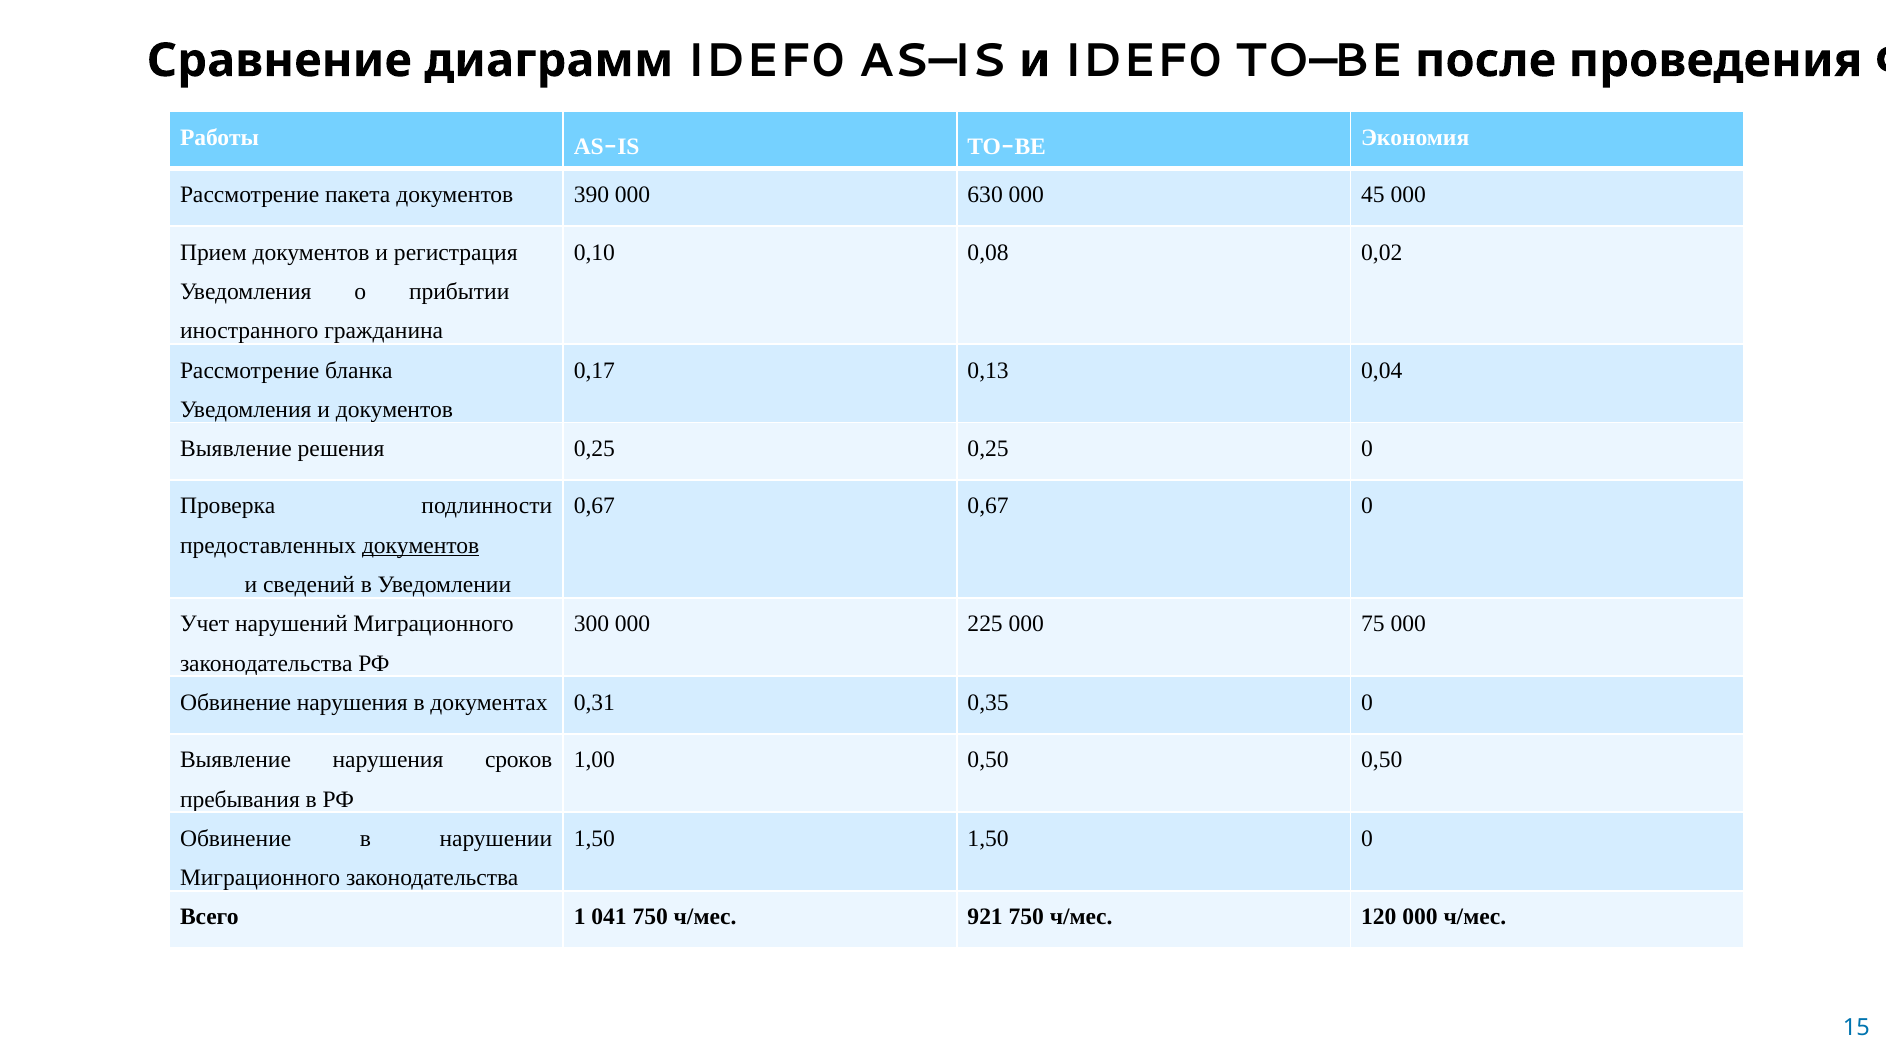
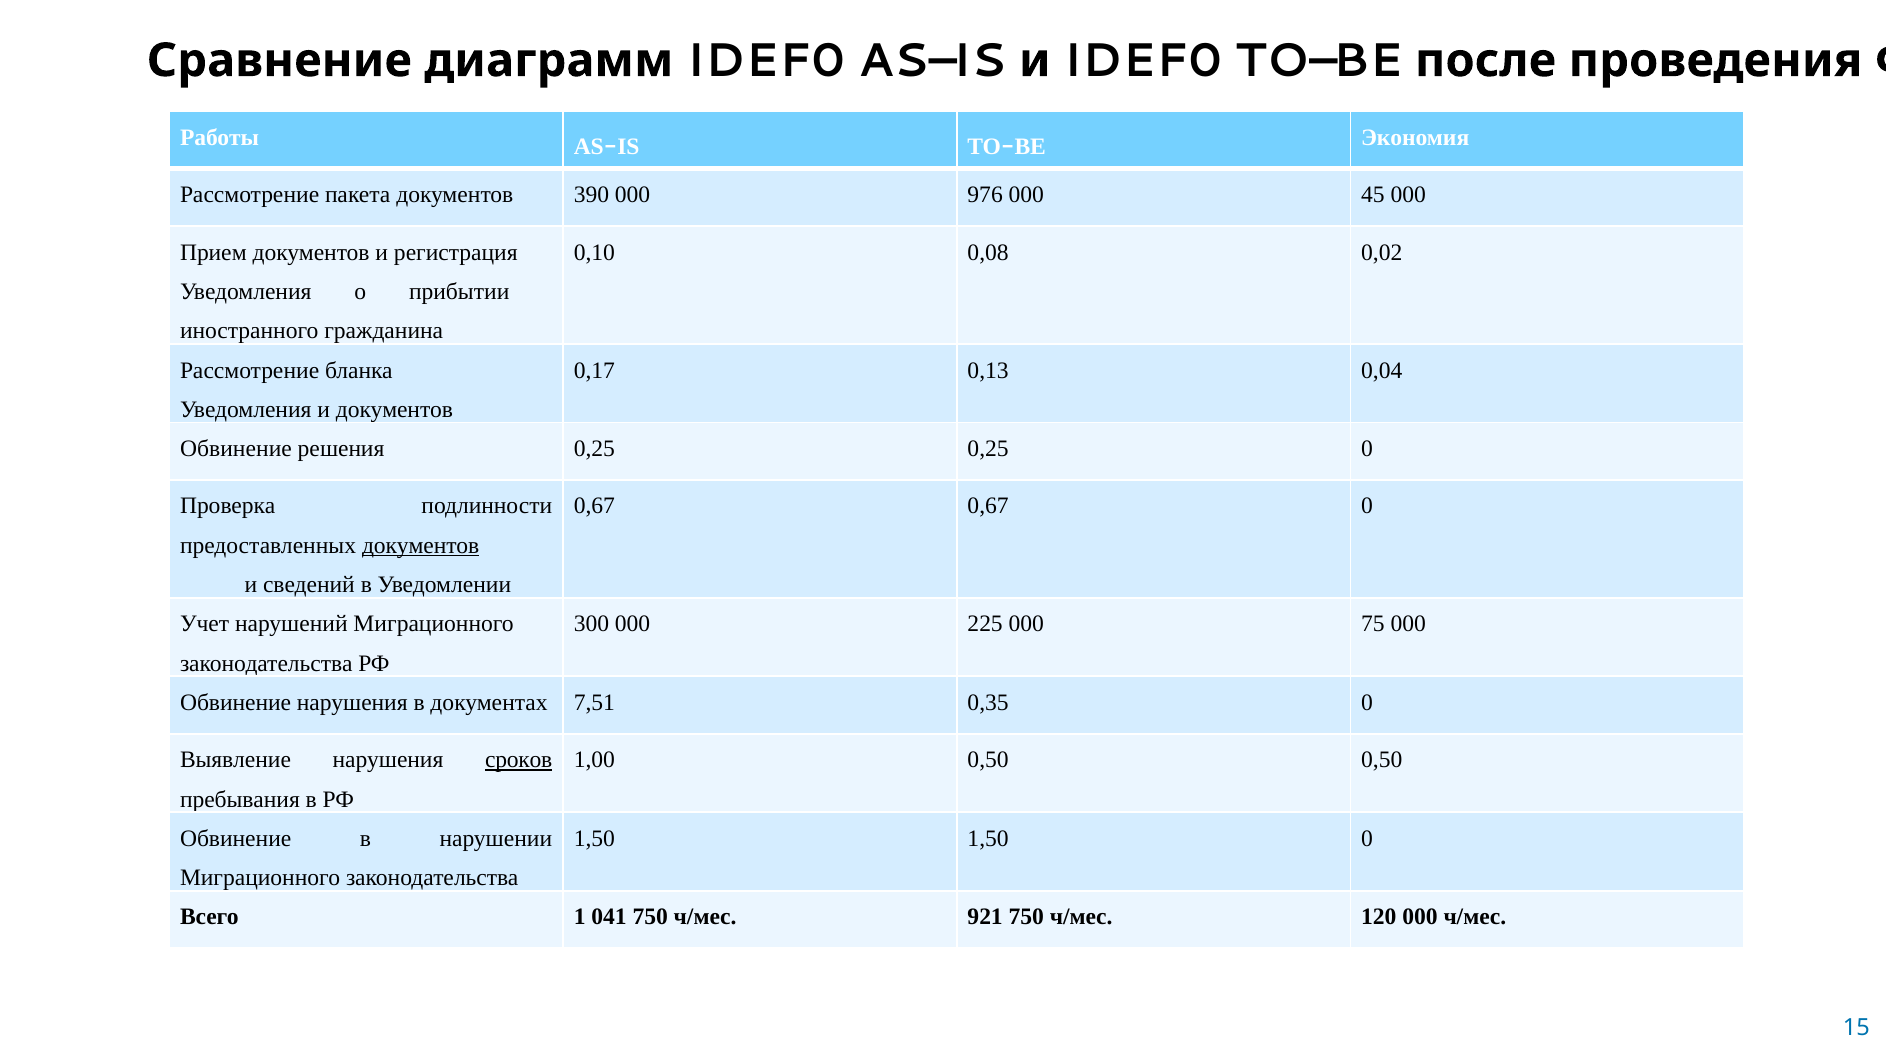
630: 630 -> 976 (985, 195)
Выявление: Выявление -> Обвинение (236, 449)
0,31: 0,31 -> 7,51 (594, 703)
сроков underline: none -> present (519, 760)
